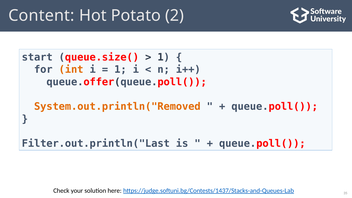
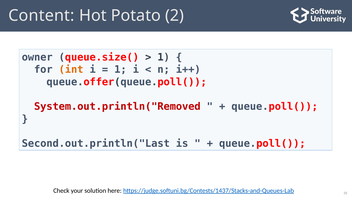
start: start -> owner (37, 57)
System.out.println("Removed colour: orange -> red (117, 107)
Filter.out.println("Last: Filter.out.println("Last -> Second.out.println("Last (96, 144)
